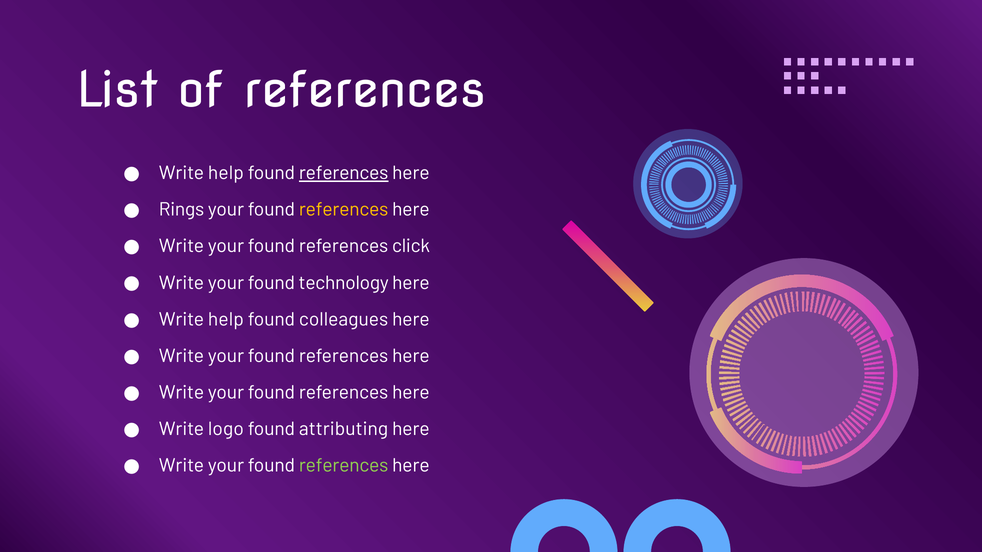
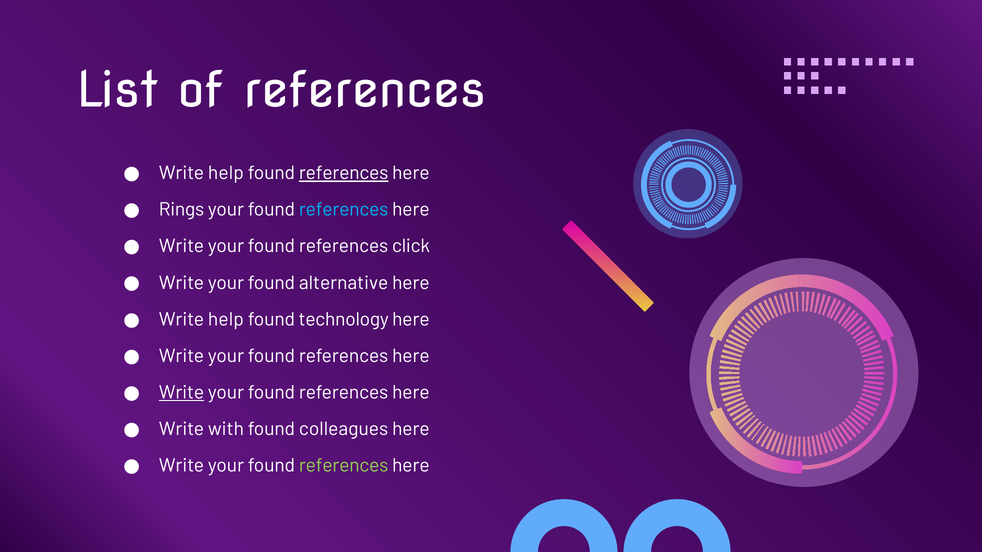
references colour: yellow -> light blue (344, 210)
technology: technology -> alternative (344, 283)
colleagues: colleagues -> technology (344, 319)
Write underline: none -> present (181, 393)
logo: logo -> with (226, 429)
attributing: attributing -> colleagues (344, 429)
